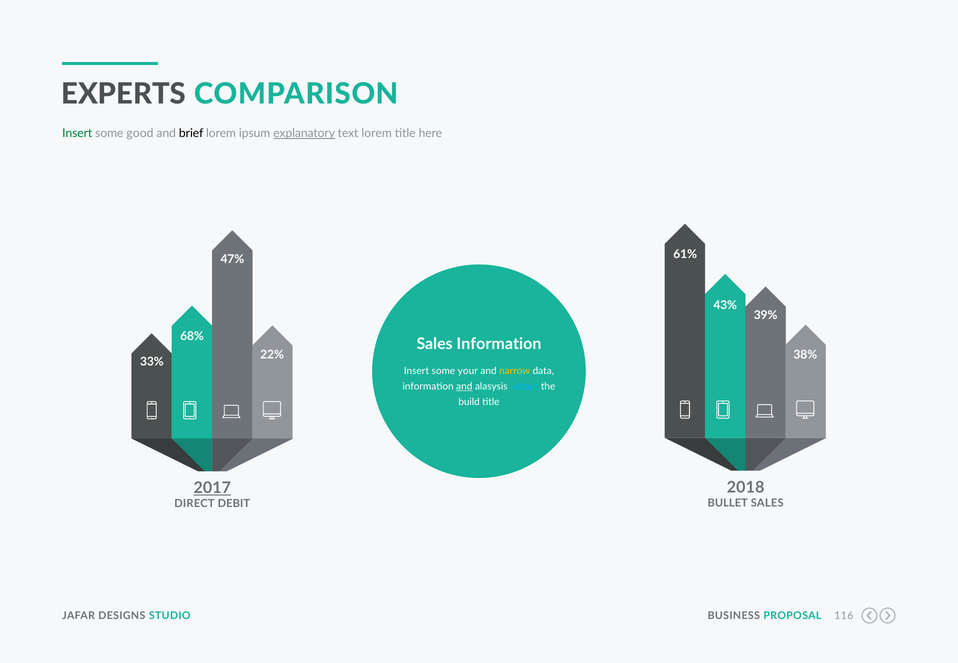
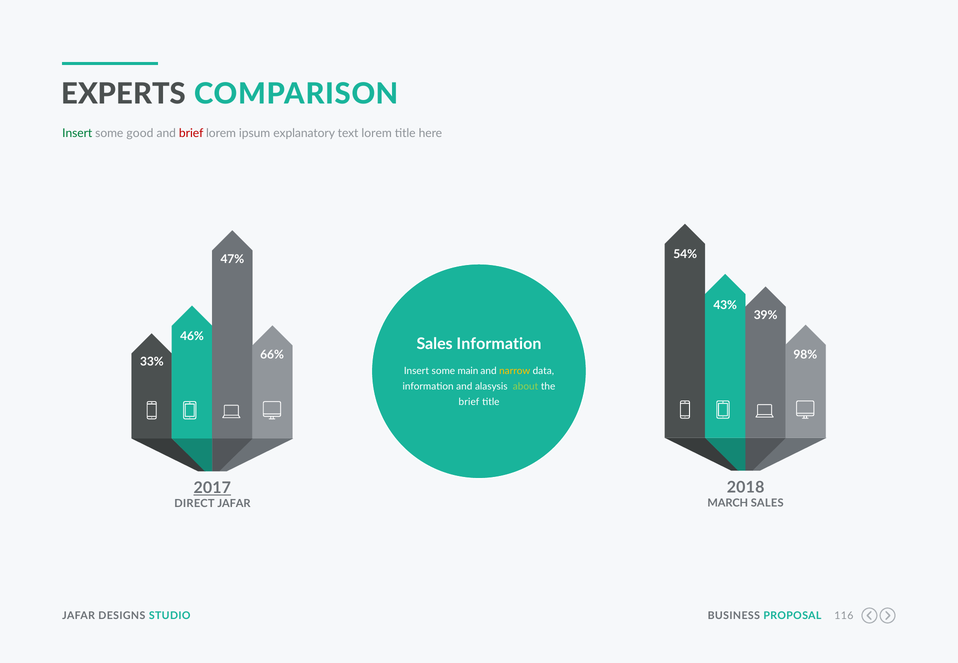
brief colour: black -> red (191, 133)
explanatory underline: present -> none (304, 133)
61%: 61% -> 54% (685, 254)
68%: 68% -> 46% (192, 337)
38%: 38% -> 98% (805, 355)
22%: 22% -> 66% (272, 355)
your: your -> main (468, 371)
and underline: present -> none (464, 387)
about colour: light blue -> light green (526, 387)
build: build -> brief (469, 402)
BULLET: BULLET -> MARCH (728, 503)
DIRECT DEBIT: DEBIT -> JAFAR (234, 504)
